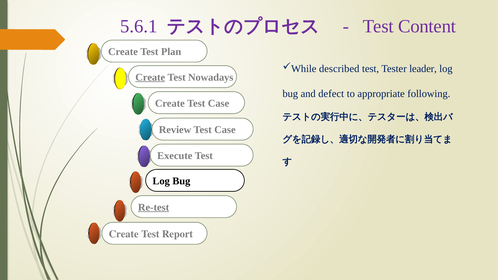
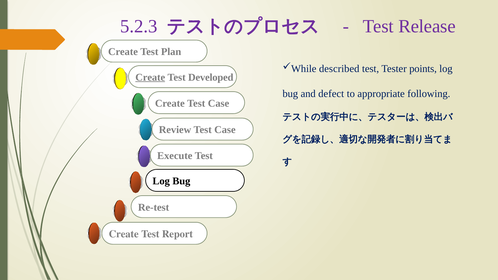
5.6.1: 5.6.1 -> 5.2.3 (139, 26)
Content: Content -> Release (427, 26)
leader: leader -> points (423, 69)
Nowadays: Nowadays -> Developed (211, 77)
Re-test underline: present -> none (154, 207)
